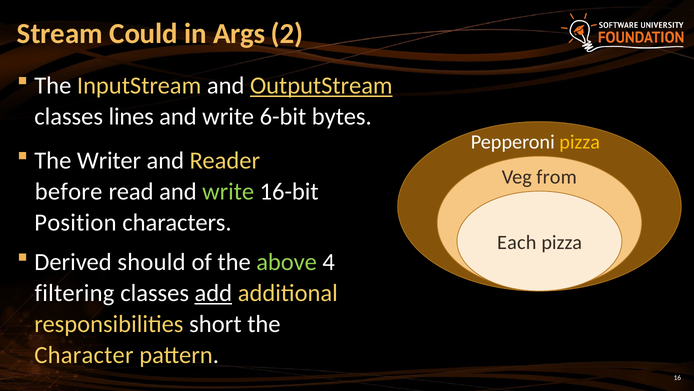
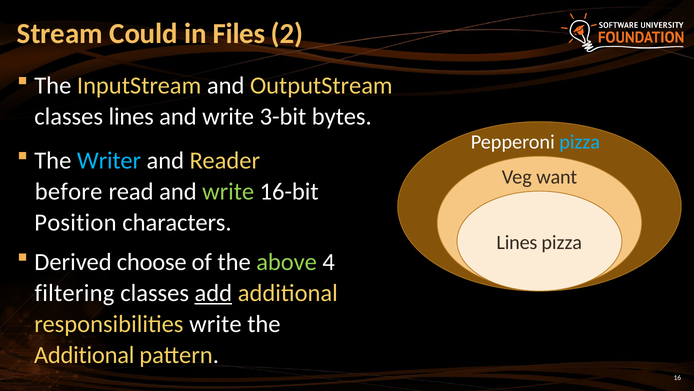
Args: Args -> Files (239, 34)
OutputStream underline: present -> none (321, 86)
6-bit: 6-bit -> 3-bit (283, 116)
pizza colour: yellow -> light blue (580, 142)
Writer colour: white -> light blue (109, 160)
from: from -> want (557, 177)
Each: Each -> Lines (517, 242)
should: should -> choose (152, 262)
responsibilities short: short -> write (215, 324)
Character: Character -> Additional (84, 355)
